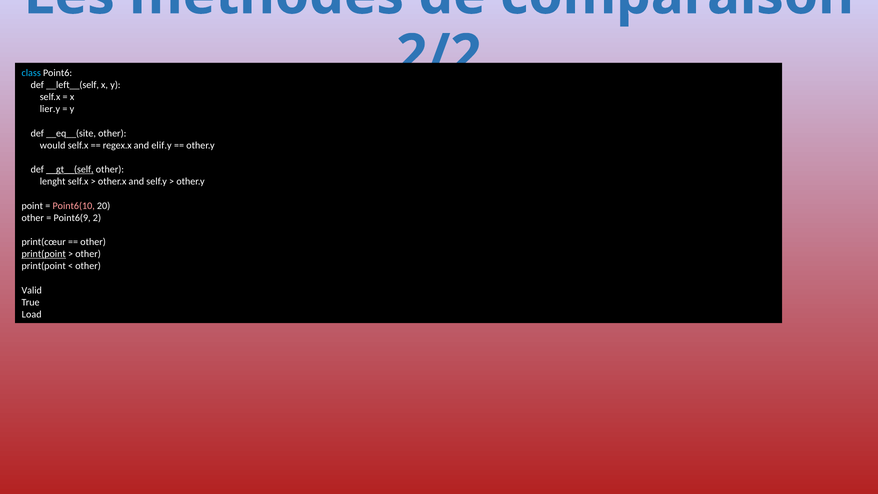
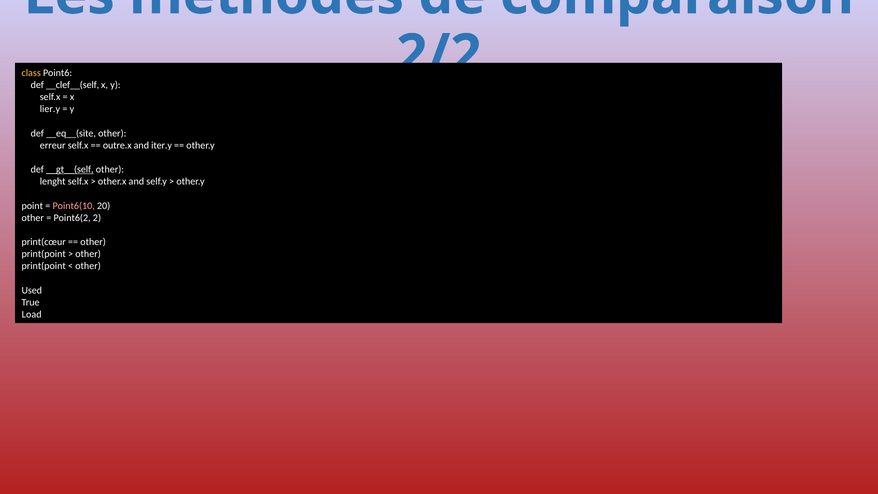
class colour: light blue -> yellow (31, 73)
__left__(self: __left__(self -> __clef__(self (73, 85)
would: would -> erreur (53, 145)
regex.x: regex.x -> outre.x (117, 145)
elif.y: elif.y -> iter.y (162, 145)
Point6(9: Point6(9 -> Point6(2 (72, 218)
print(point underline: present -> none (44, 254)
Valid: Valid -> Used (32, 290)
